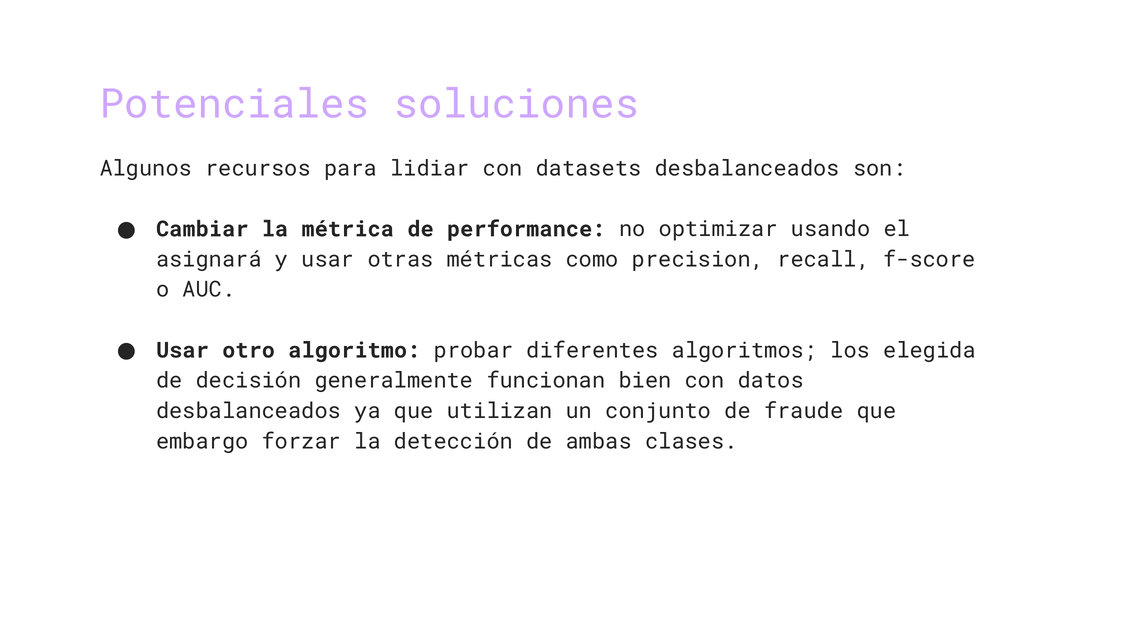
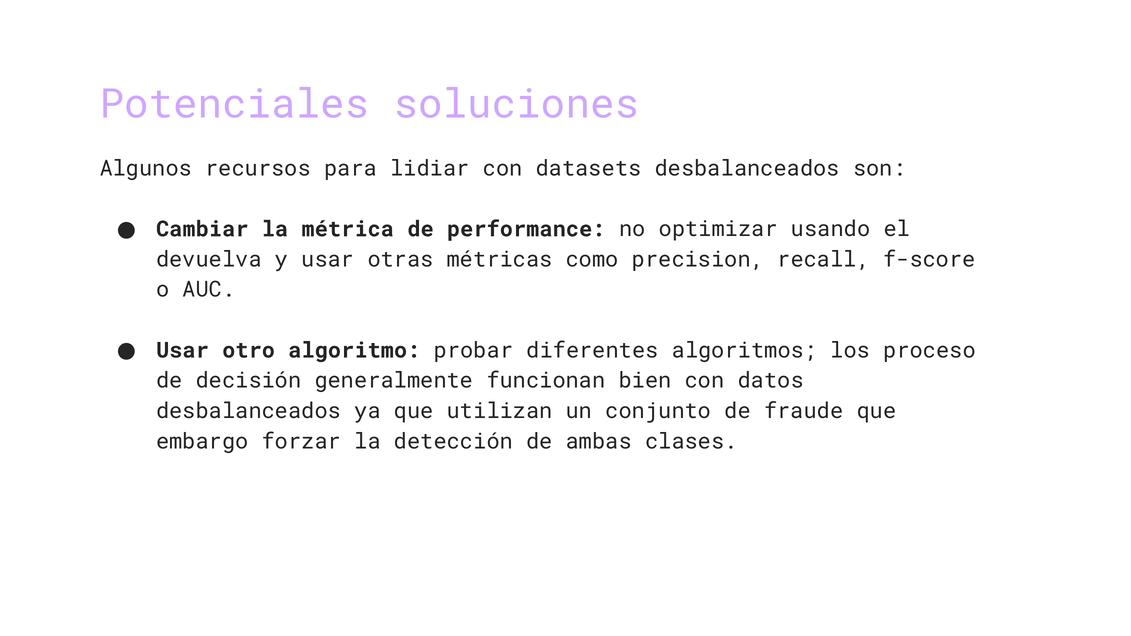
asignará: asignará -> devuelva (209, 259)
elegida: elegida -> proceso (930, 350)
